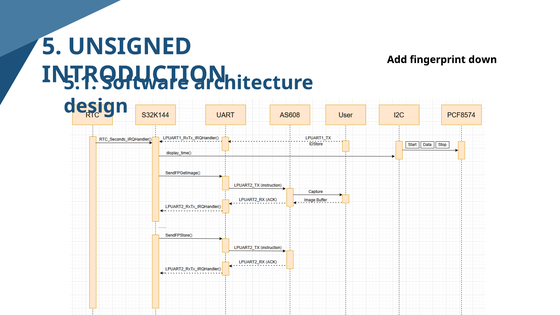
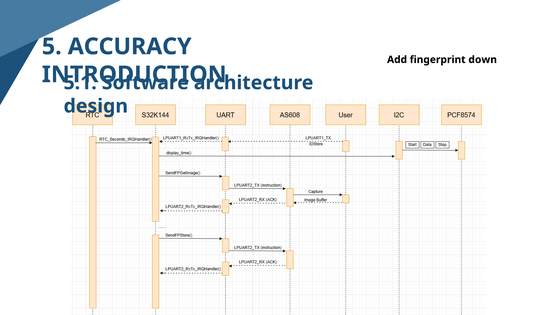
UNSIGNED: UNSIGNED -> ACCURACY (130, 47)
